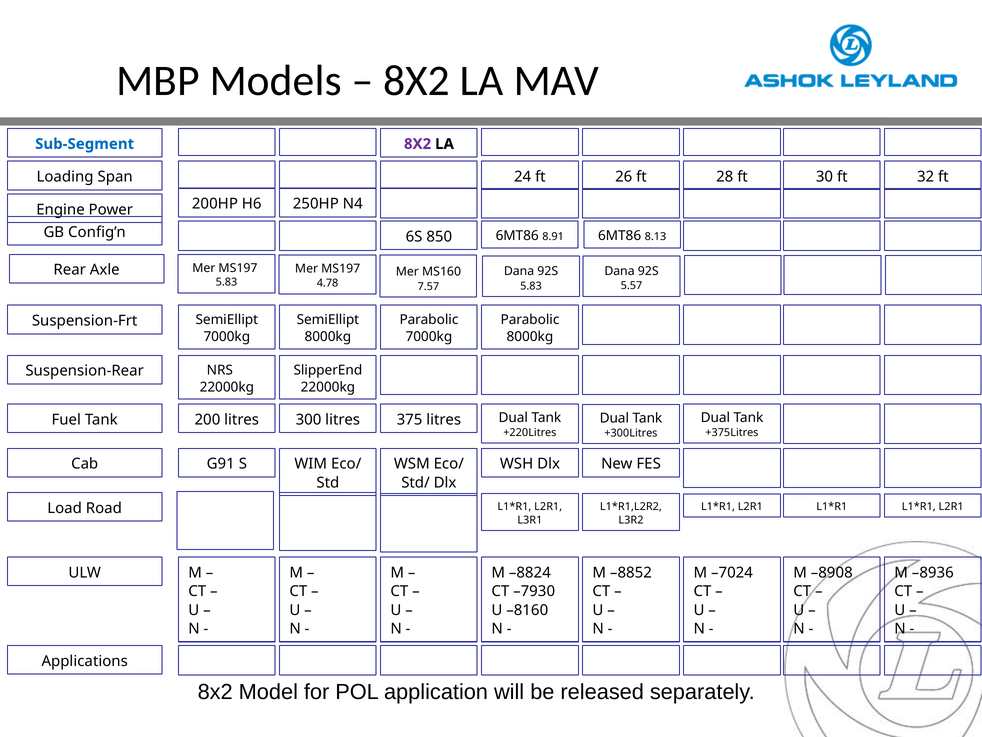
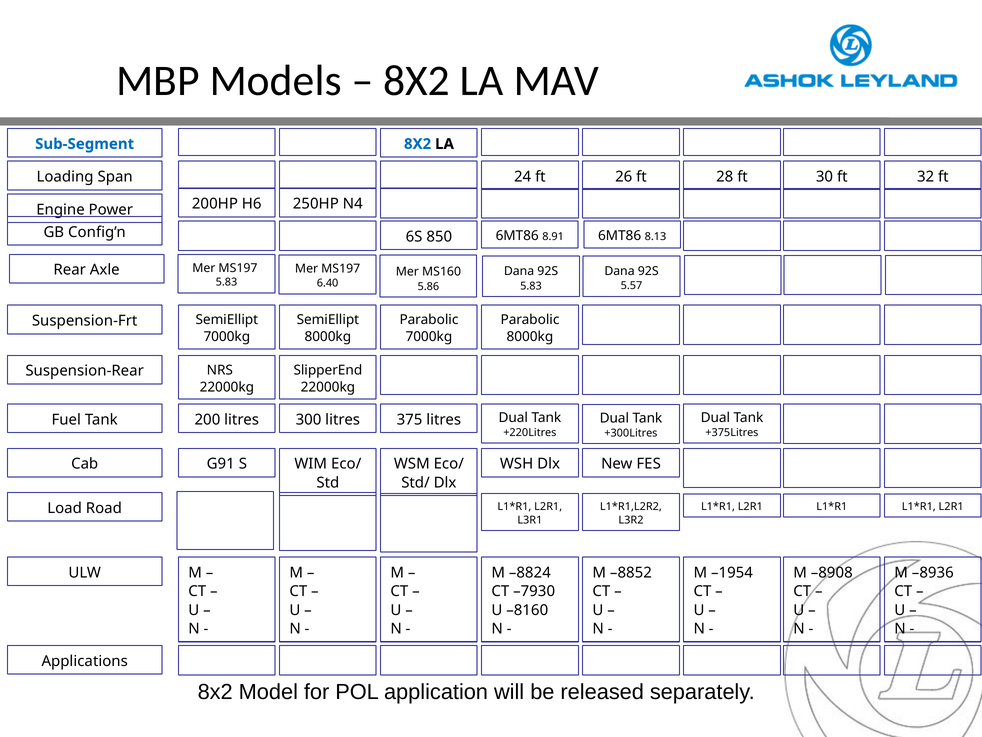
8X2 colour: purple -> blue (418, 144)
4.78: 4.78 -> 6.40 (328, 283)
7.57: 7.57 -> 5.86 (428, 286)
–7024: –7024 -> –1954 (732, 572)
